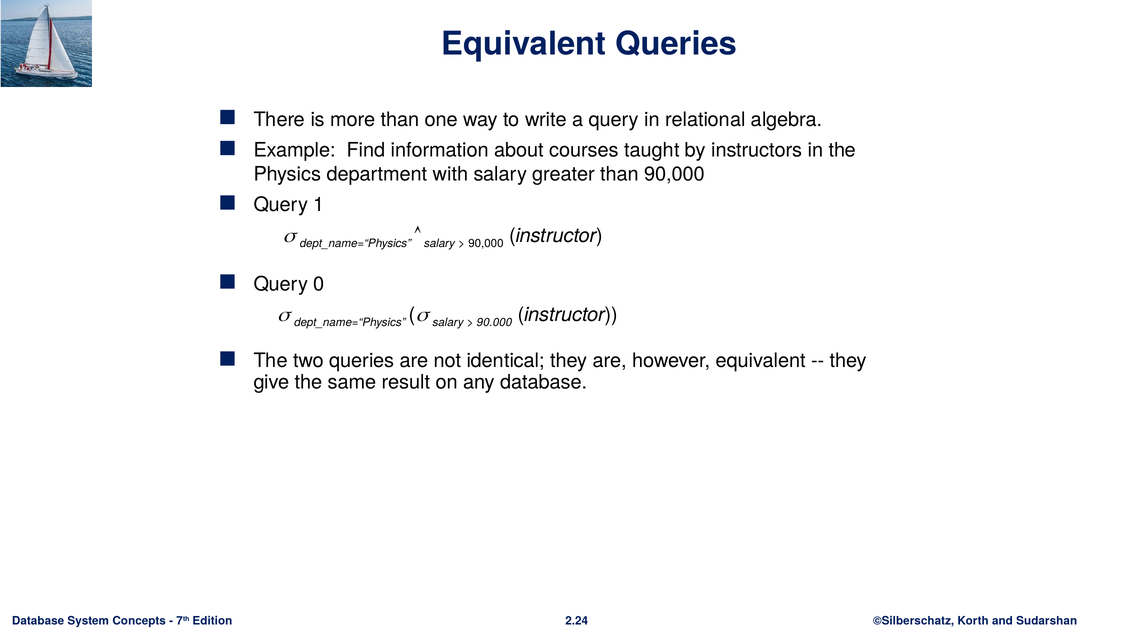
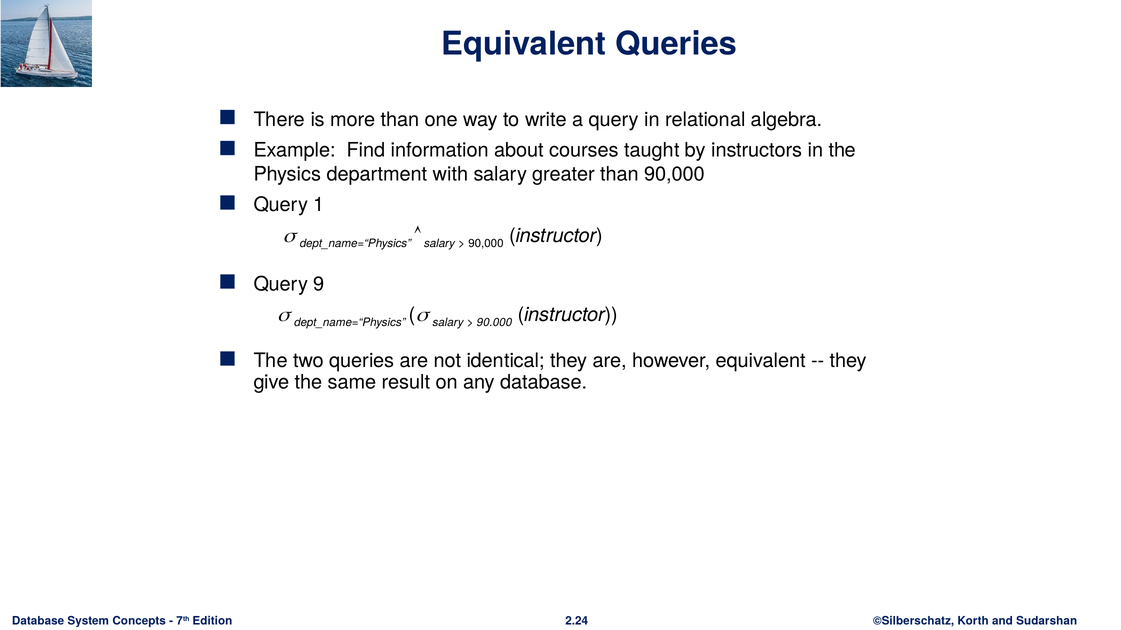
0: 0 -> 9 (319, 284)
